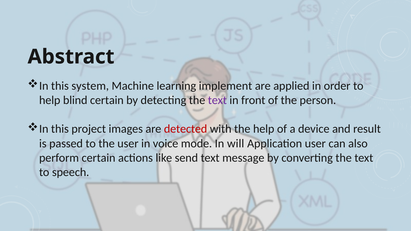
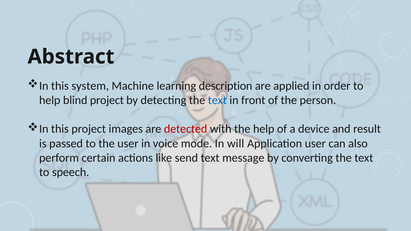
implement: implement -> description (226, 86)
blind certain: certain -> project (107, 100)
text colour: purple -> blue (217, 100)
